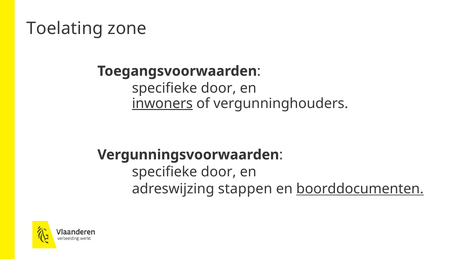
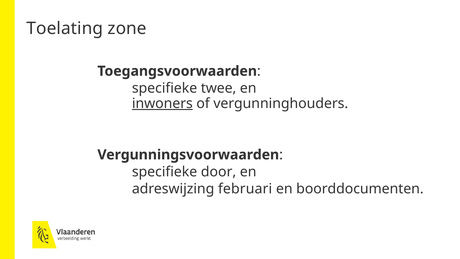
door: door -> twee (219, 88)
stappen: stappen -> februari (245, 189)
boorddocumenten underline: present -> none (360, 189)
